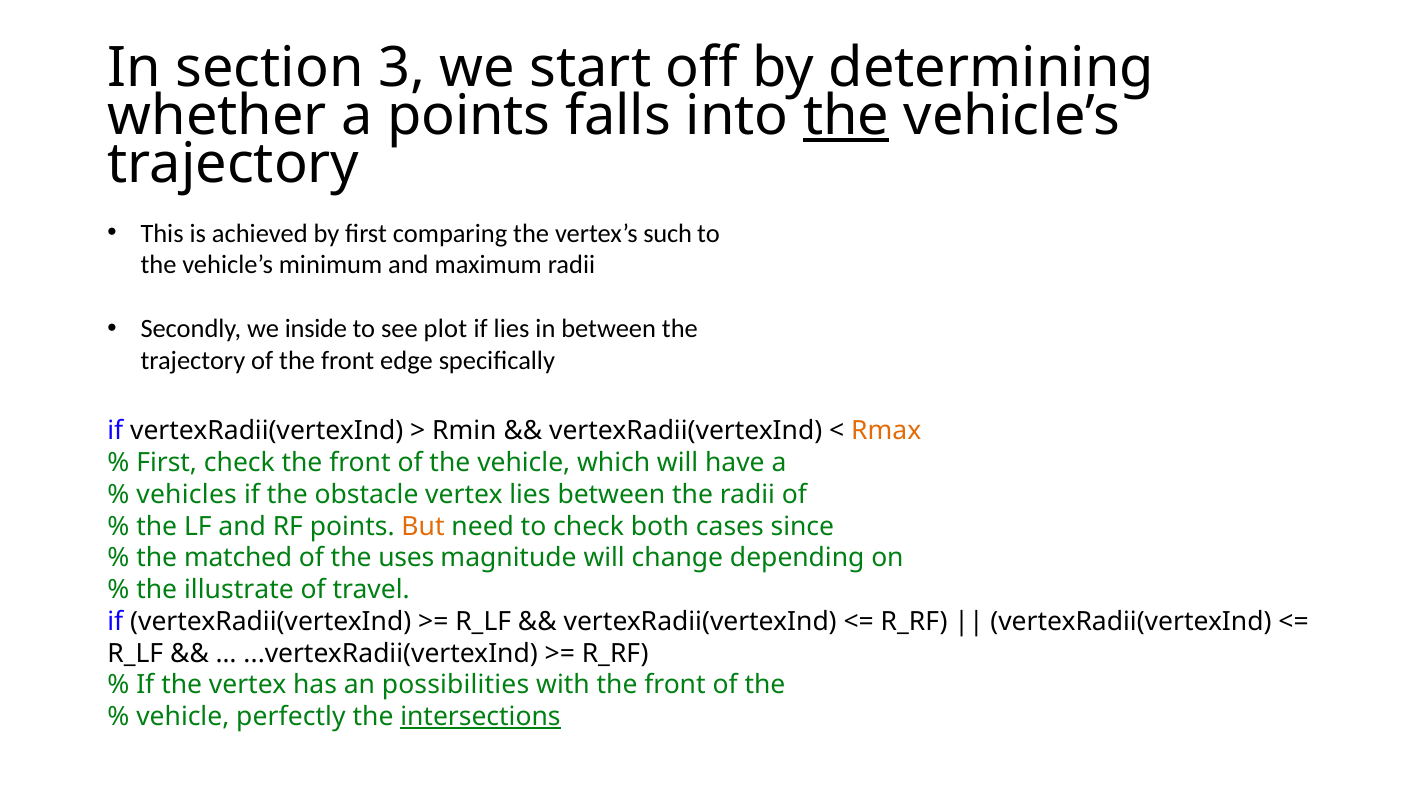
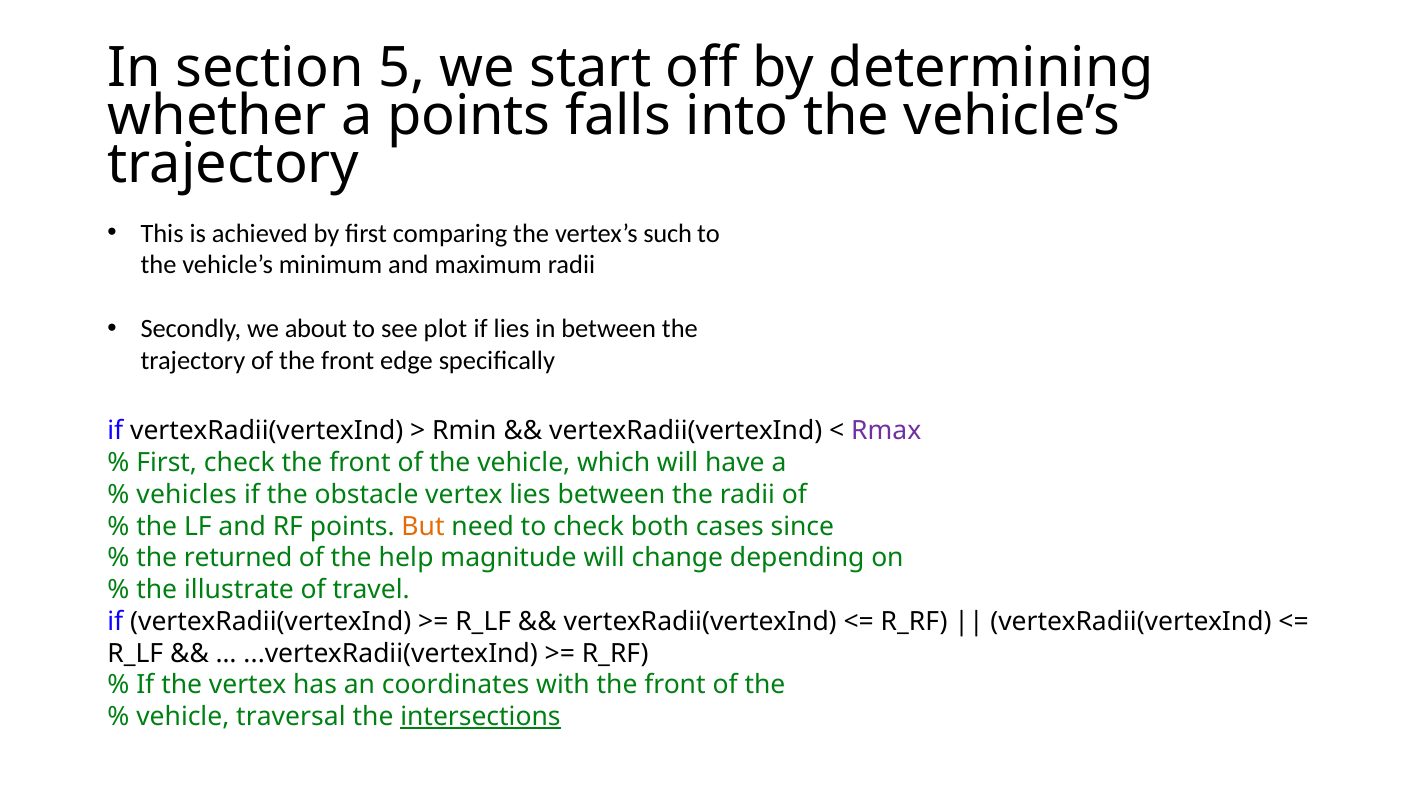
3: 3 -> 5 (402, 68)
the underline: present -> none (846, 116)
inside: inside -> about (316, 329)
Rmax colour: orange -> purple (886, 431)
matched: matched -> returned (238, 558)
uses: uses -> help (406, 558)
possibilities: possibilities -> coordinates (456, 685)
perfectly: perfectly -> traversal (291, 717)
